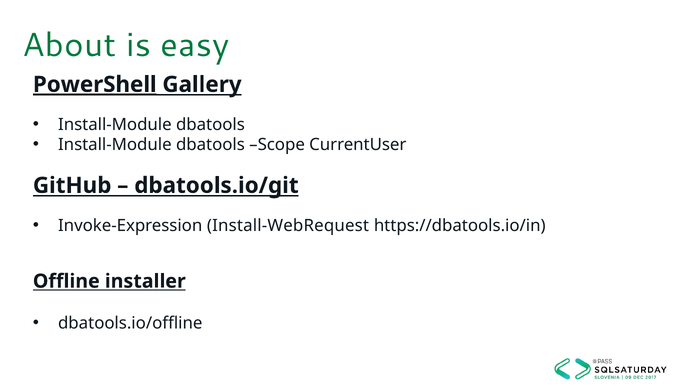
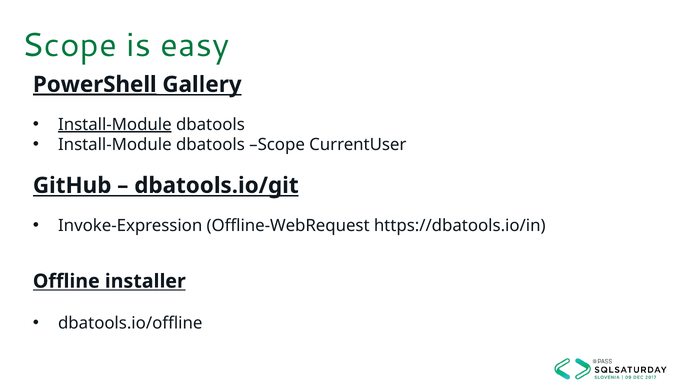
About: About -> Scope (69, 45)
Install-Module underline: none -> present (115, 124)
Install-WebRequest: Install-WebRequest -> Offline-WebRequest (288, 225)
